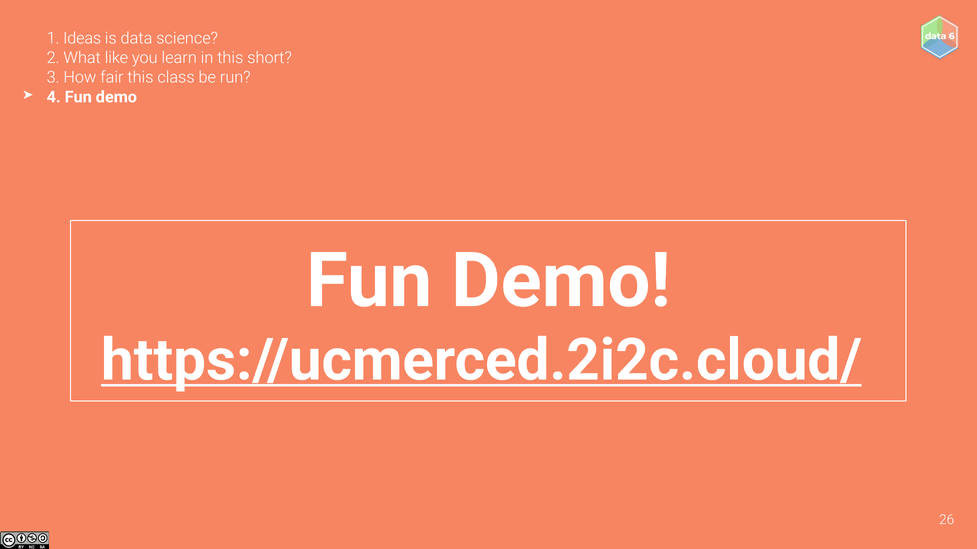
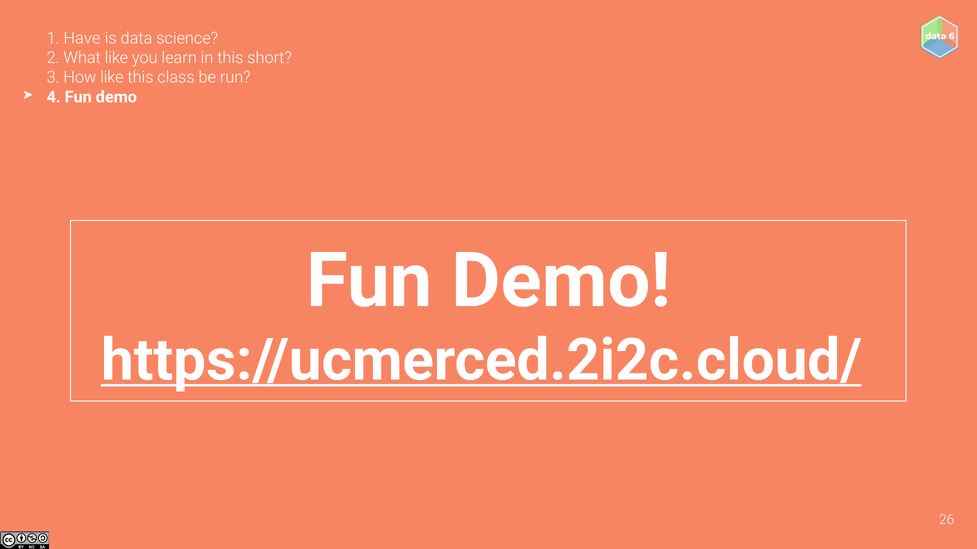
Ideas: Ideas -> Have (82, 38)
How fair: fair -> like (112, 78)
